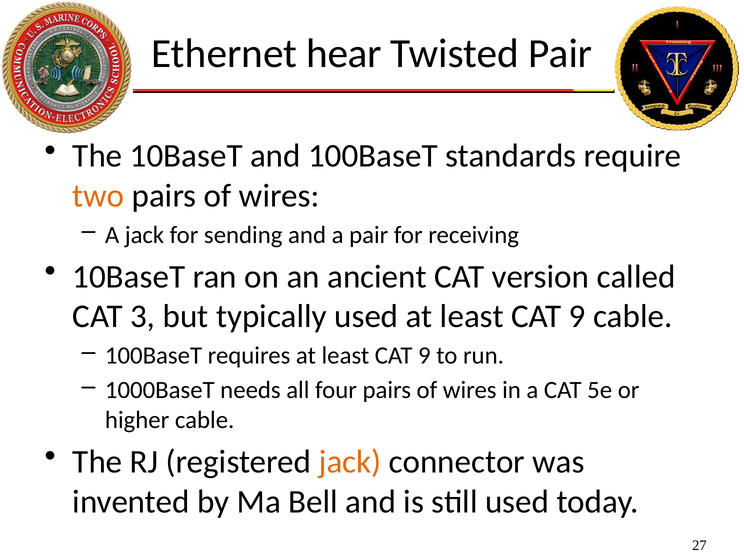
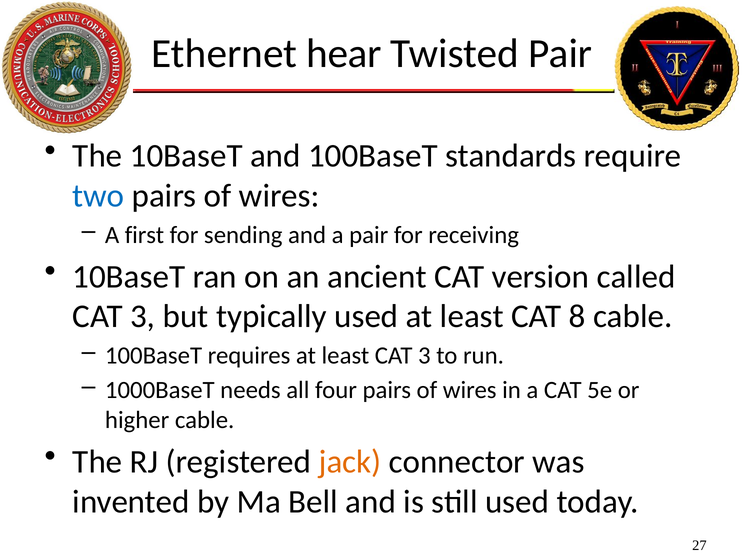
two colour: orange -> blue (98, 196)
A jack: jack -> first (144, 235)
9: 9 -> 8 (577, 316)
9: 9 -> 3 (424, 356)
